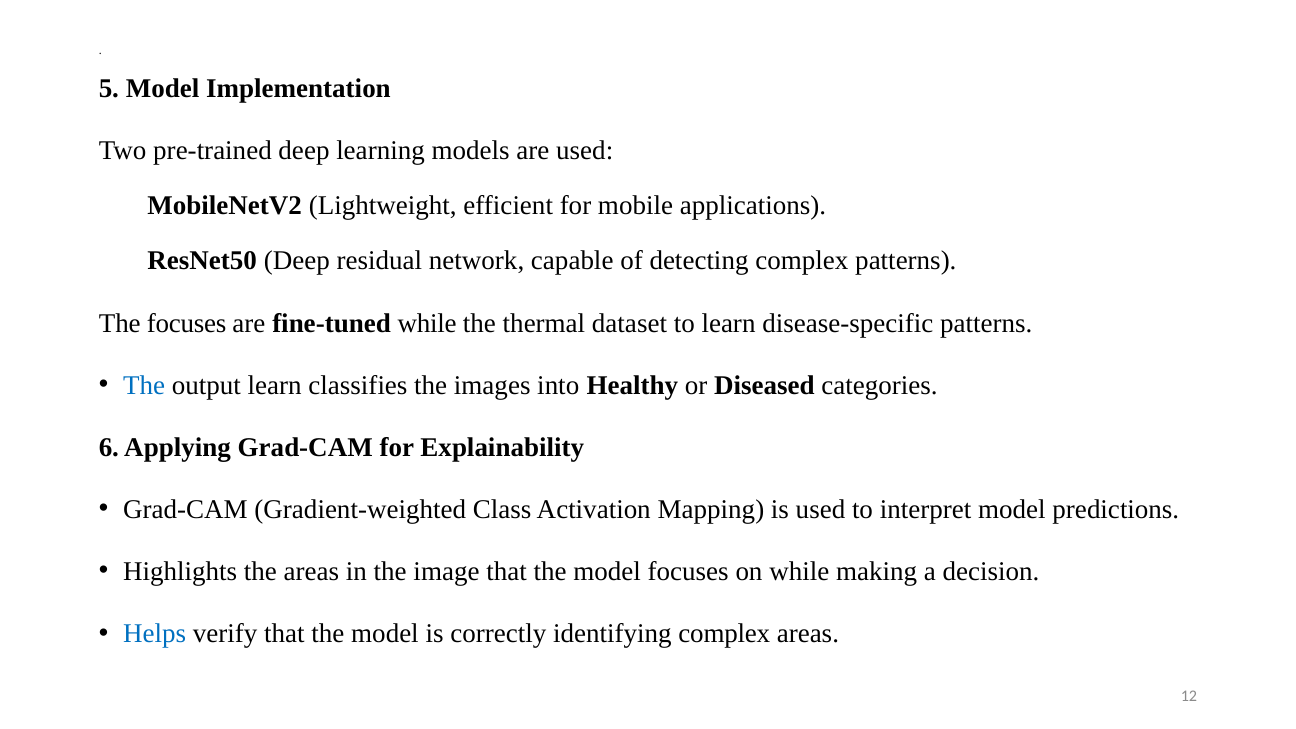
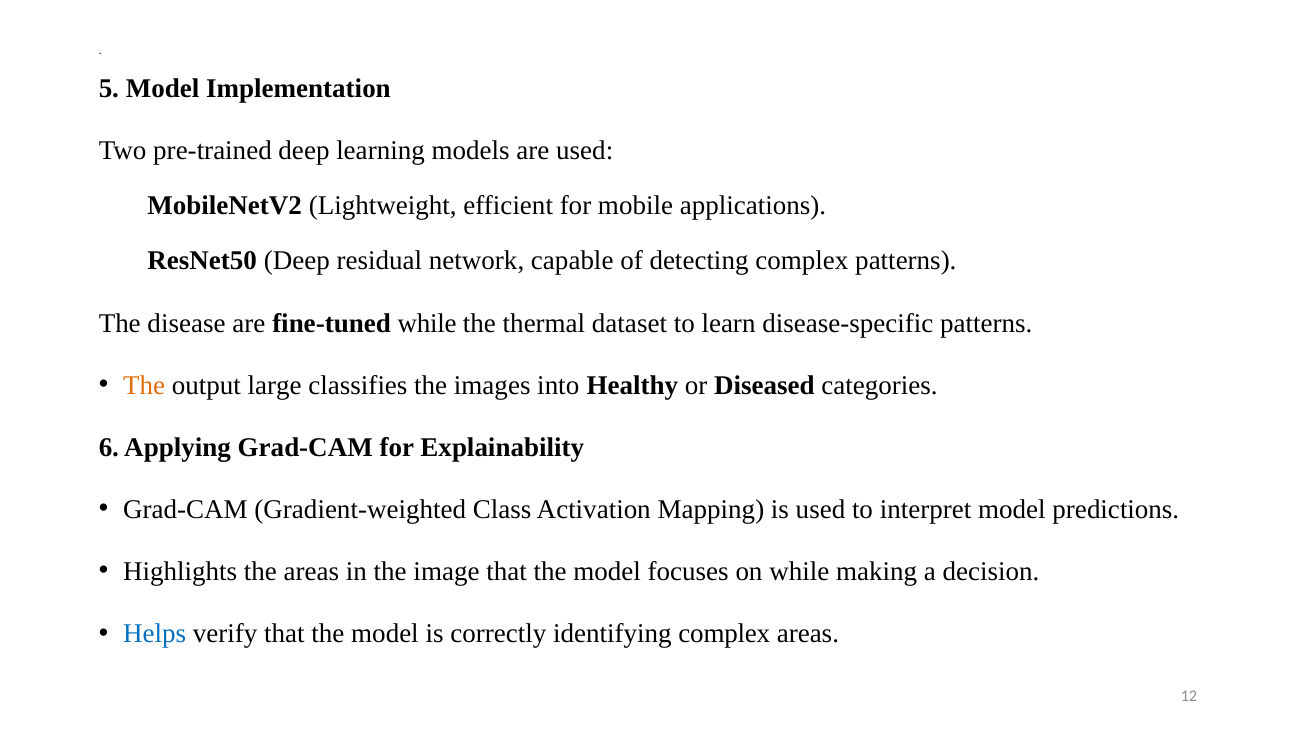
The focuses: focuses -> disease (187, 323)
The colour: blue -> orange (144, 385)
output learn: learn -> large (275, 385)
